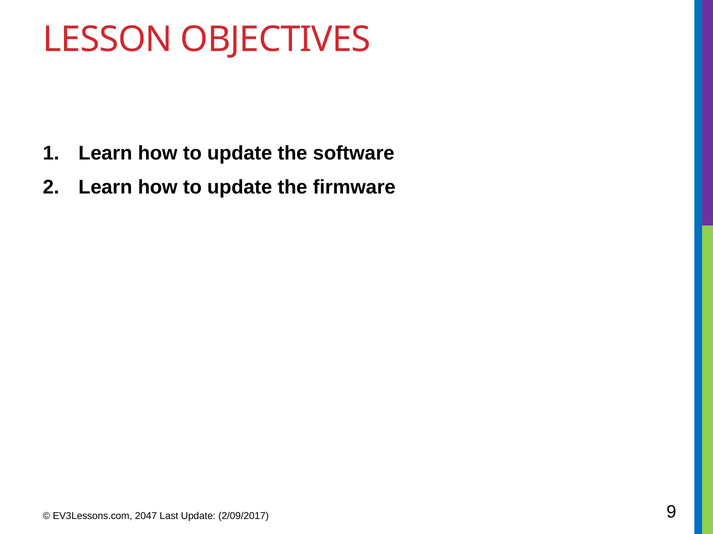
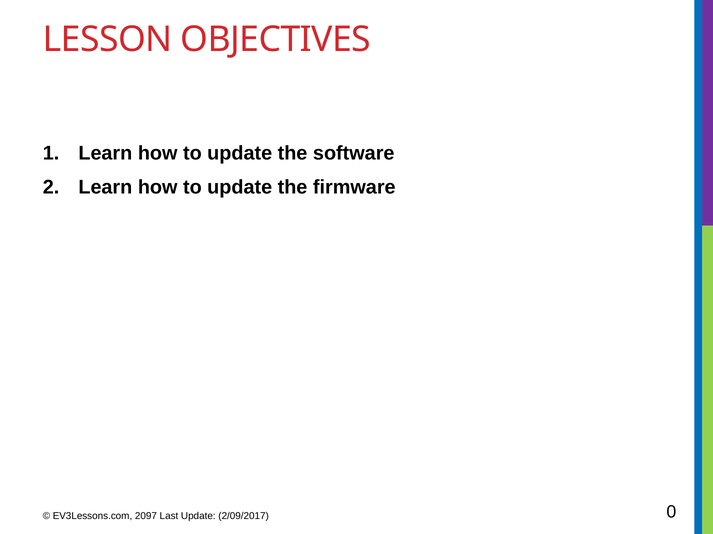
2047: 2047 -> 2097 (146, 516)
9: 9 -> 0 (671, 513)
